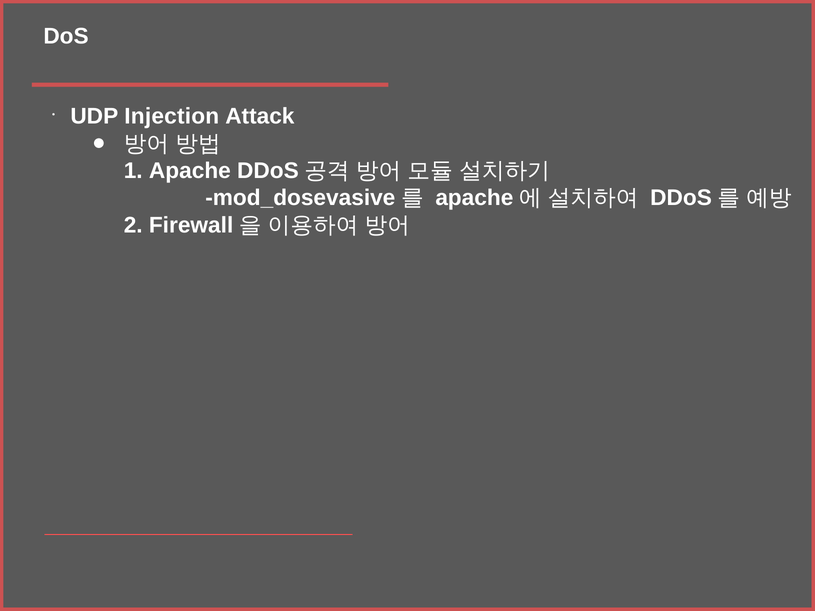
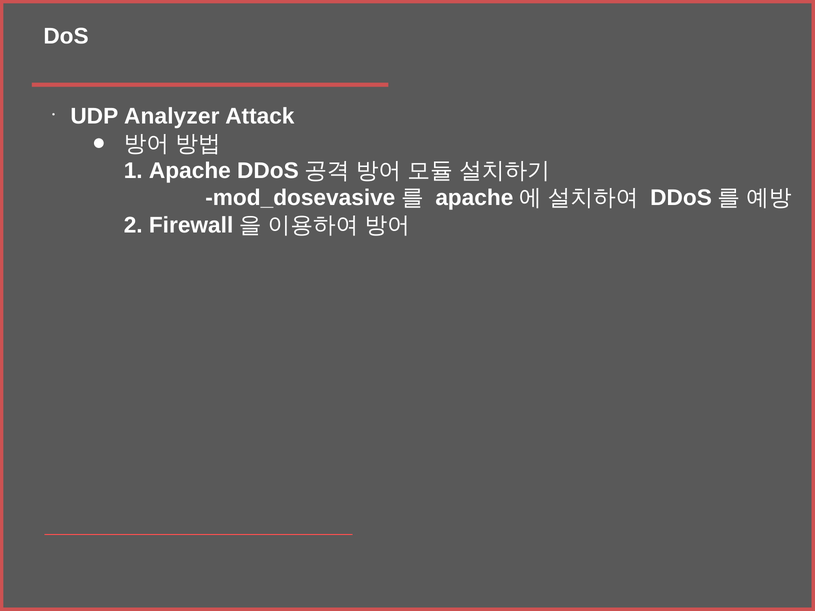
Injection: Injection -> Analyzer (172, 117)
